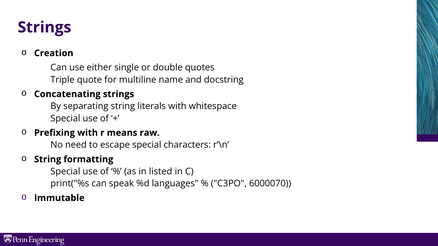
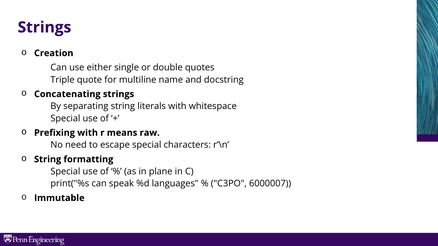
listed: listed -> plane (161, 172)
6000070: 6000070 -> 6000007 (270, 184)
